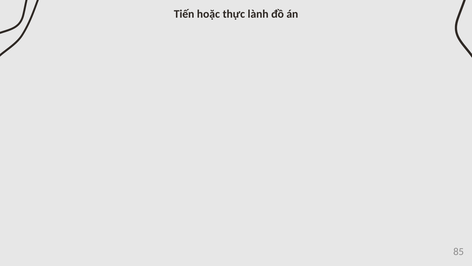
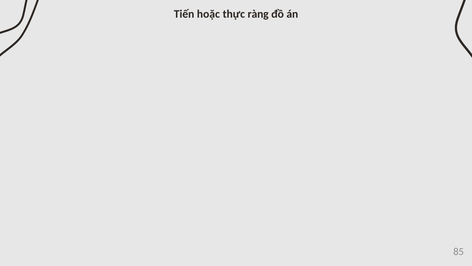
lành: lành -> ràng (258, 14)
